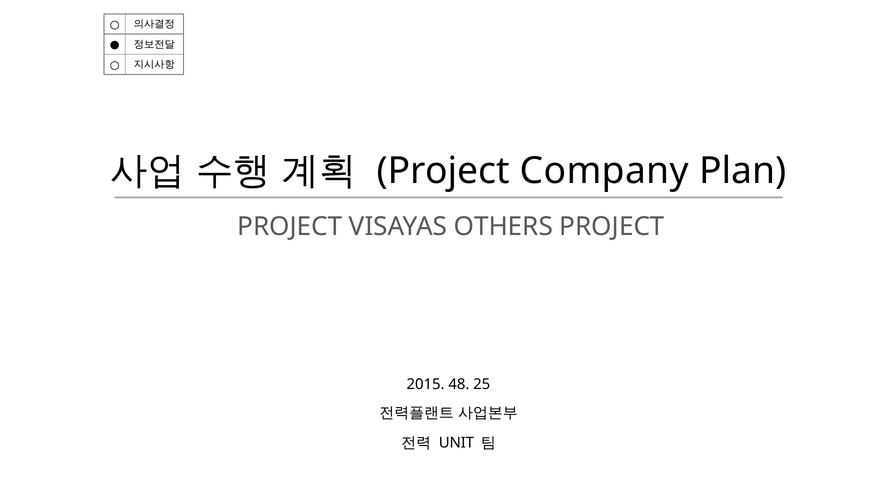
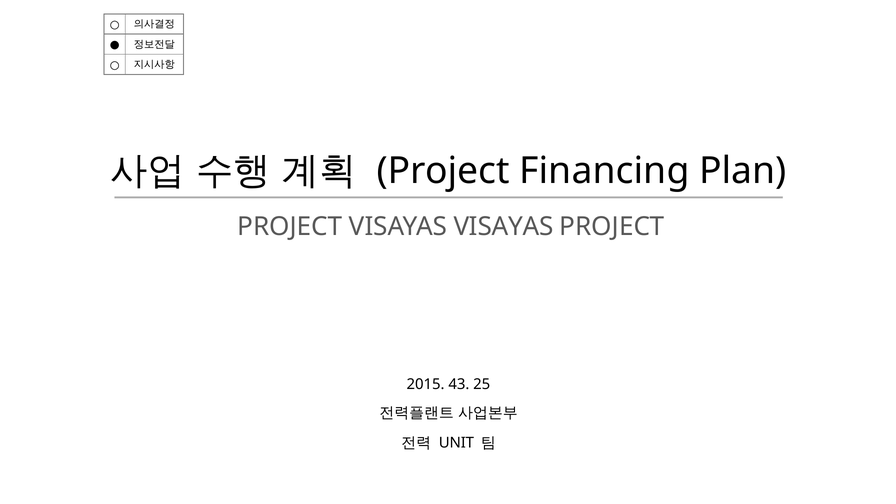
Company: Company -> Financing (604, 171)
VISAYAS OTHERS: OTHERS -> VISAYAS (503, 226)
48: 48 -> 43 (459, 384)
